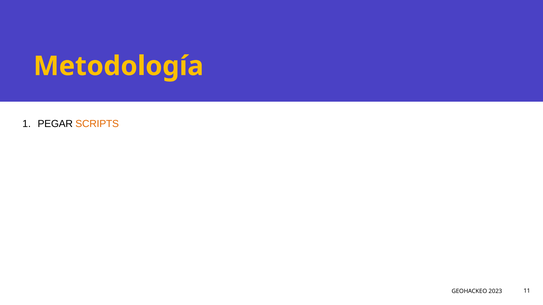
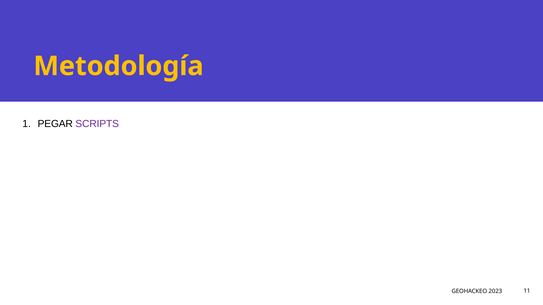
SCRIPTS colour: orange -> purple (97, 124)
